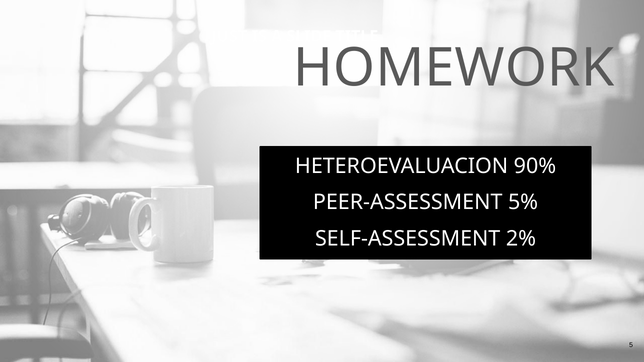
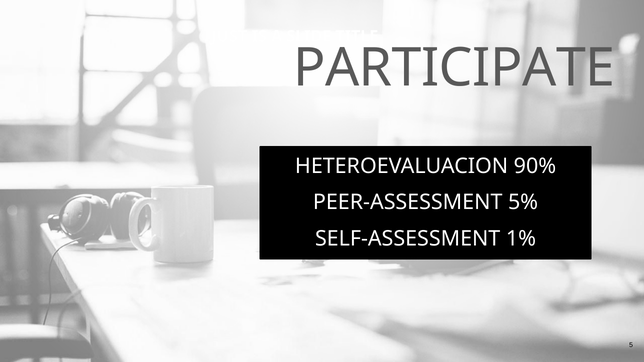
HOMEWORK: HOMEWORK -> PARTICIPATE (454, 68)
2%: 2% -> 1% (521, 239)
